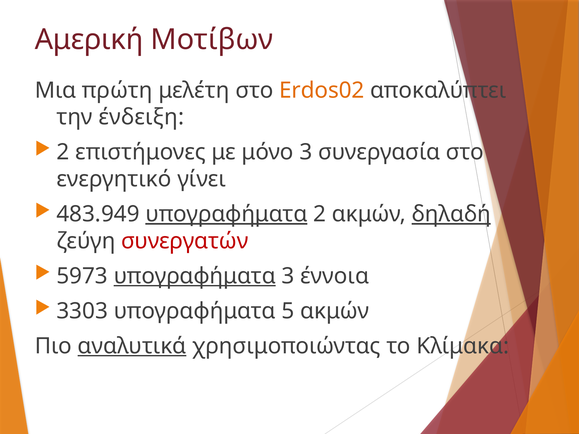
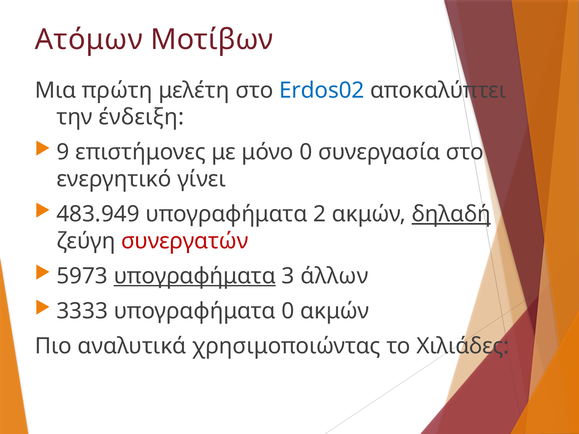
Αμερική: Αμερική -> Ατόμων (89, 40)
Erdos02 colour: orange -> blue (322, 90)
2: 2 -> 9 (63, 152)
μόνο 3: 3 -> 0 (306, 152)
υπογραφήματα underline: present -> none (226, 214)
έννοια: έννοια -> άλλων (334, 276)
3303: 3303 -> 3333 (82, 311)
υπογραφήματα 5: 5 -> 0 (288, 311)
αναλυτικά underline: present -> none (132, 346)
Κλίμακα: Κλίμακα -> Χιλιάδες (463, 346)
